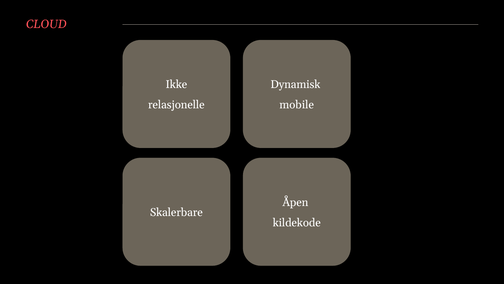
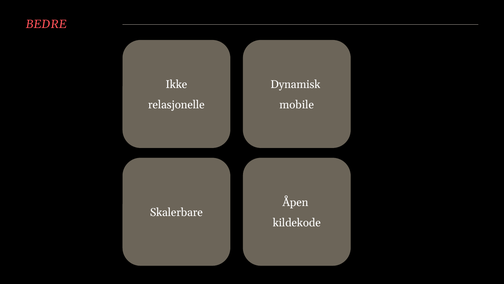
CLOUD: CLOUD -> BEDRE (46, 24)
